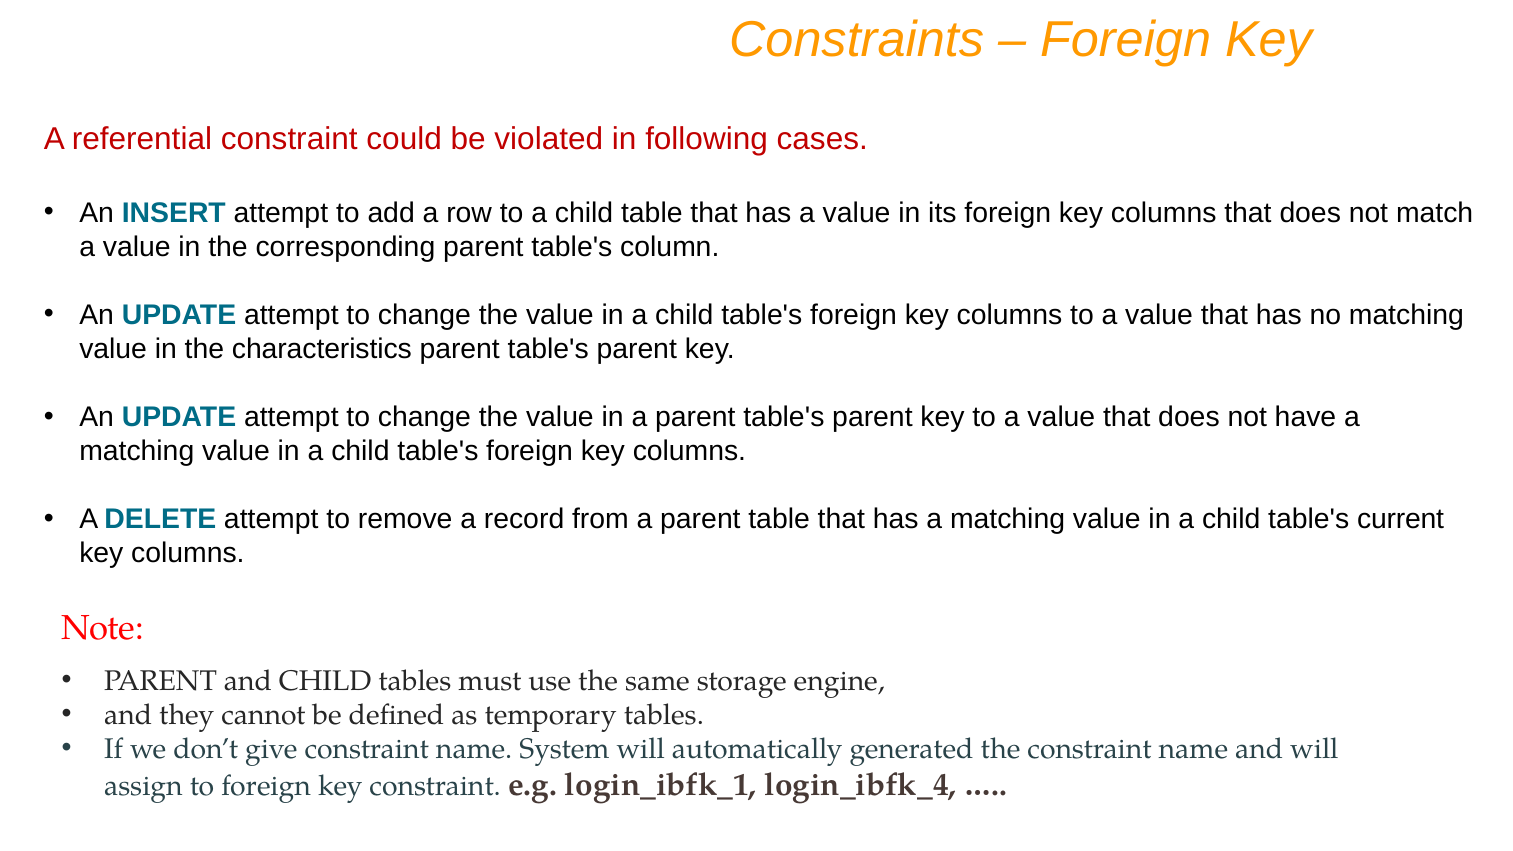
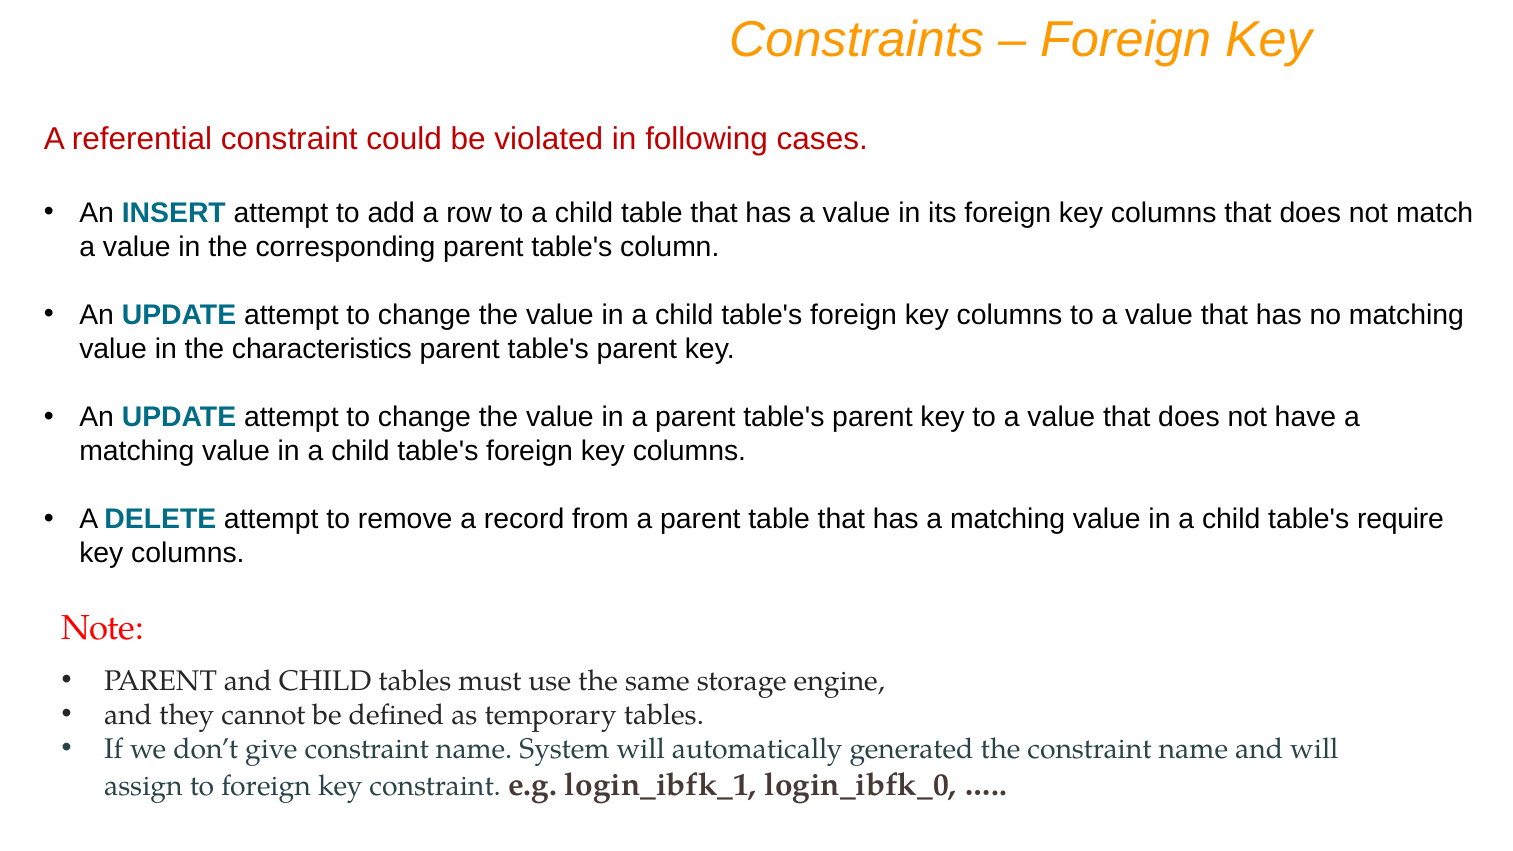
current: current -> require (1401, 519)
login_ibfk_4: login_ibfk_4 -> login_ibfk_0 (861, 785)
